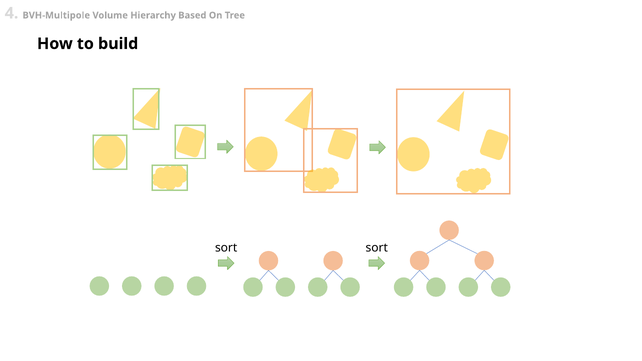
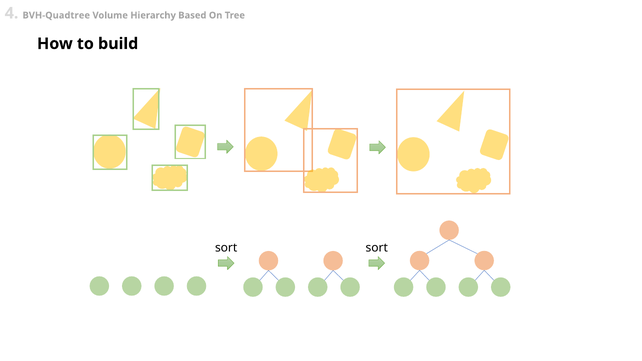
BVH-Multipole: BVH-Multipole -> BVH-Quadtree (56, 15)
